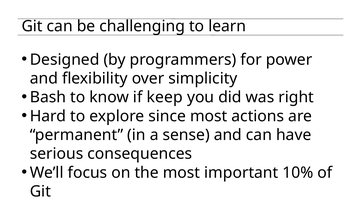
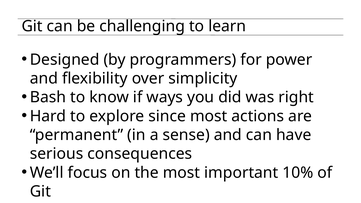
keep: keep -> ways (165, 97)
